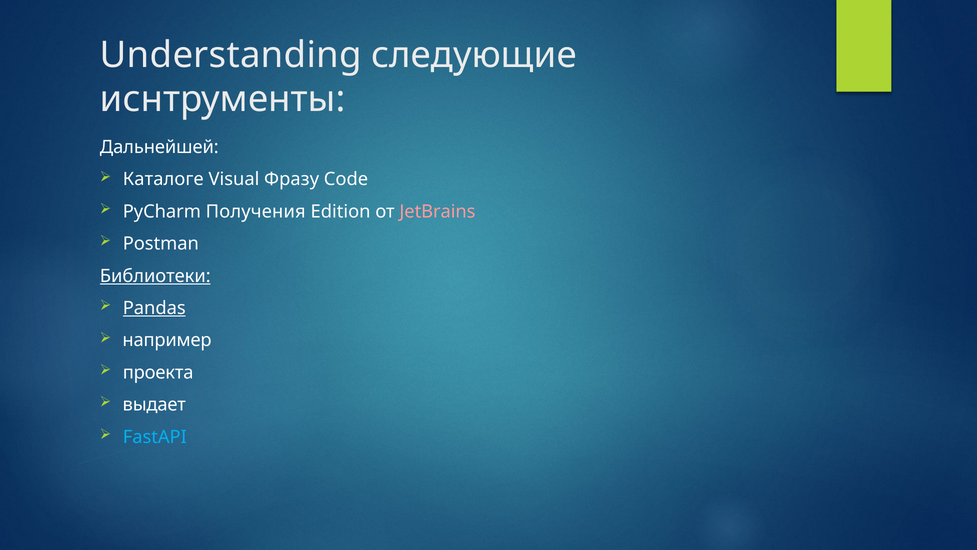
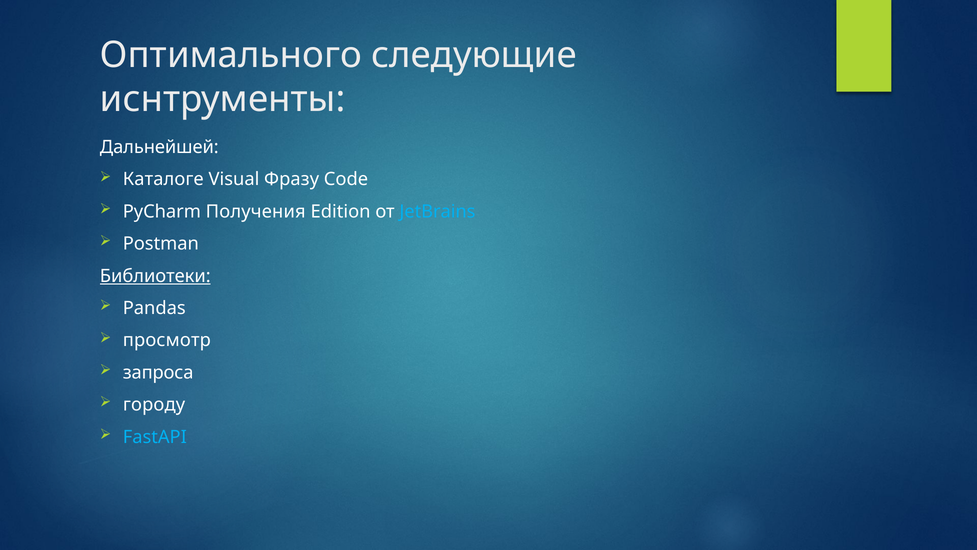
Understanding: Understanding -> Оптимального (231, 55)
JetBrains colour: pink -> light blue (437, 211)
Pandas underline: present -> none (154, 308)
например: например -> просмотр (167, 340)
проекта: проекта -> запроса (158, 372)
выдает: выдает -> городу (154, 404)
